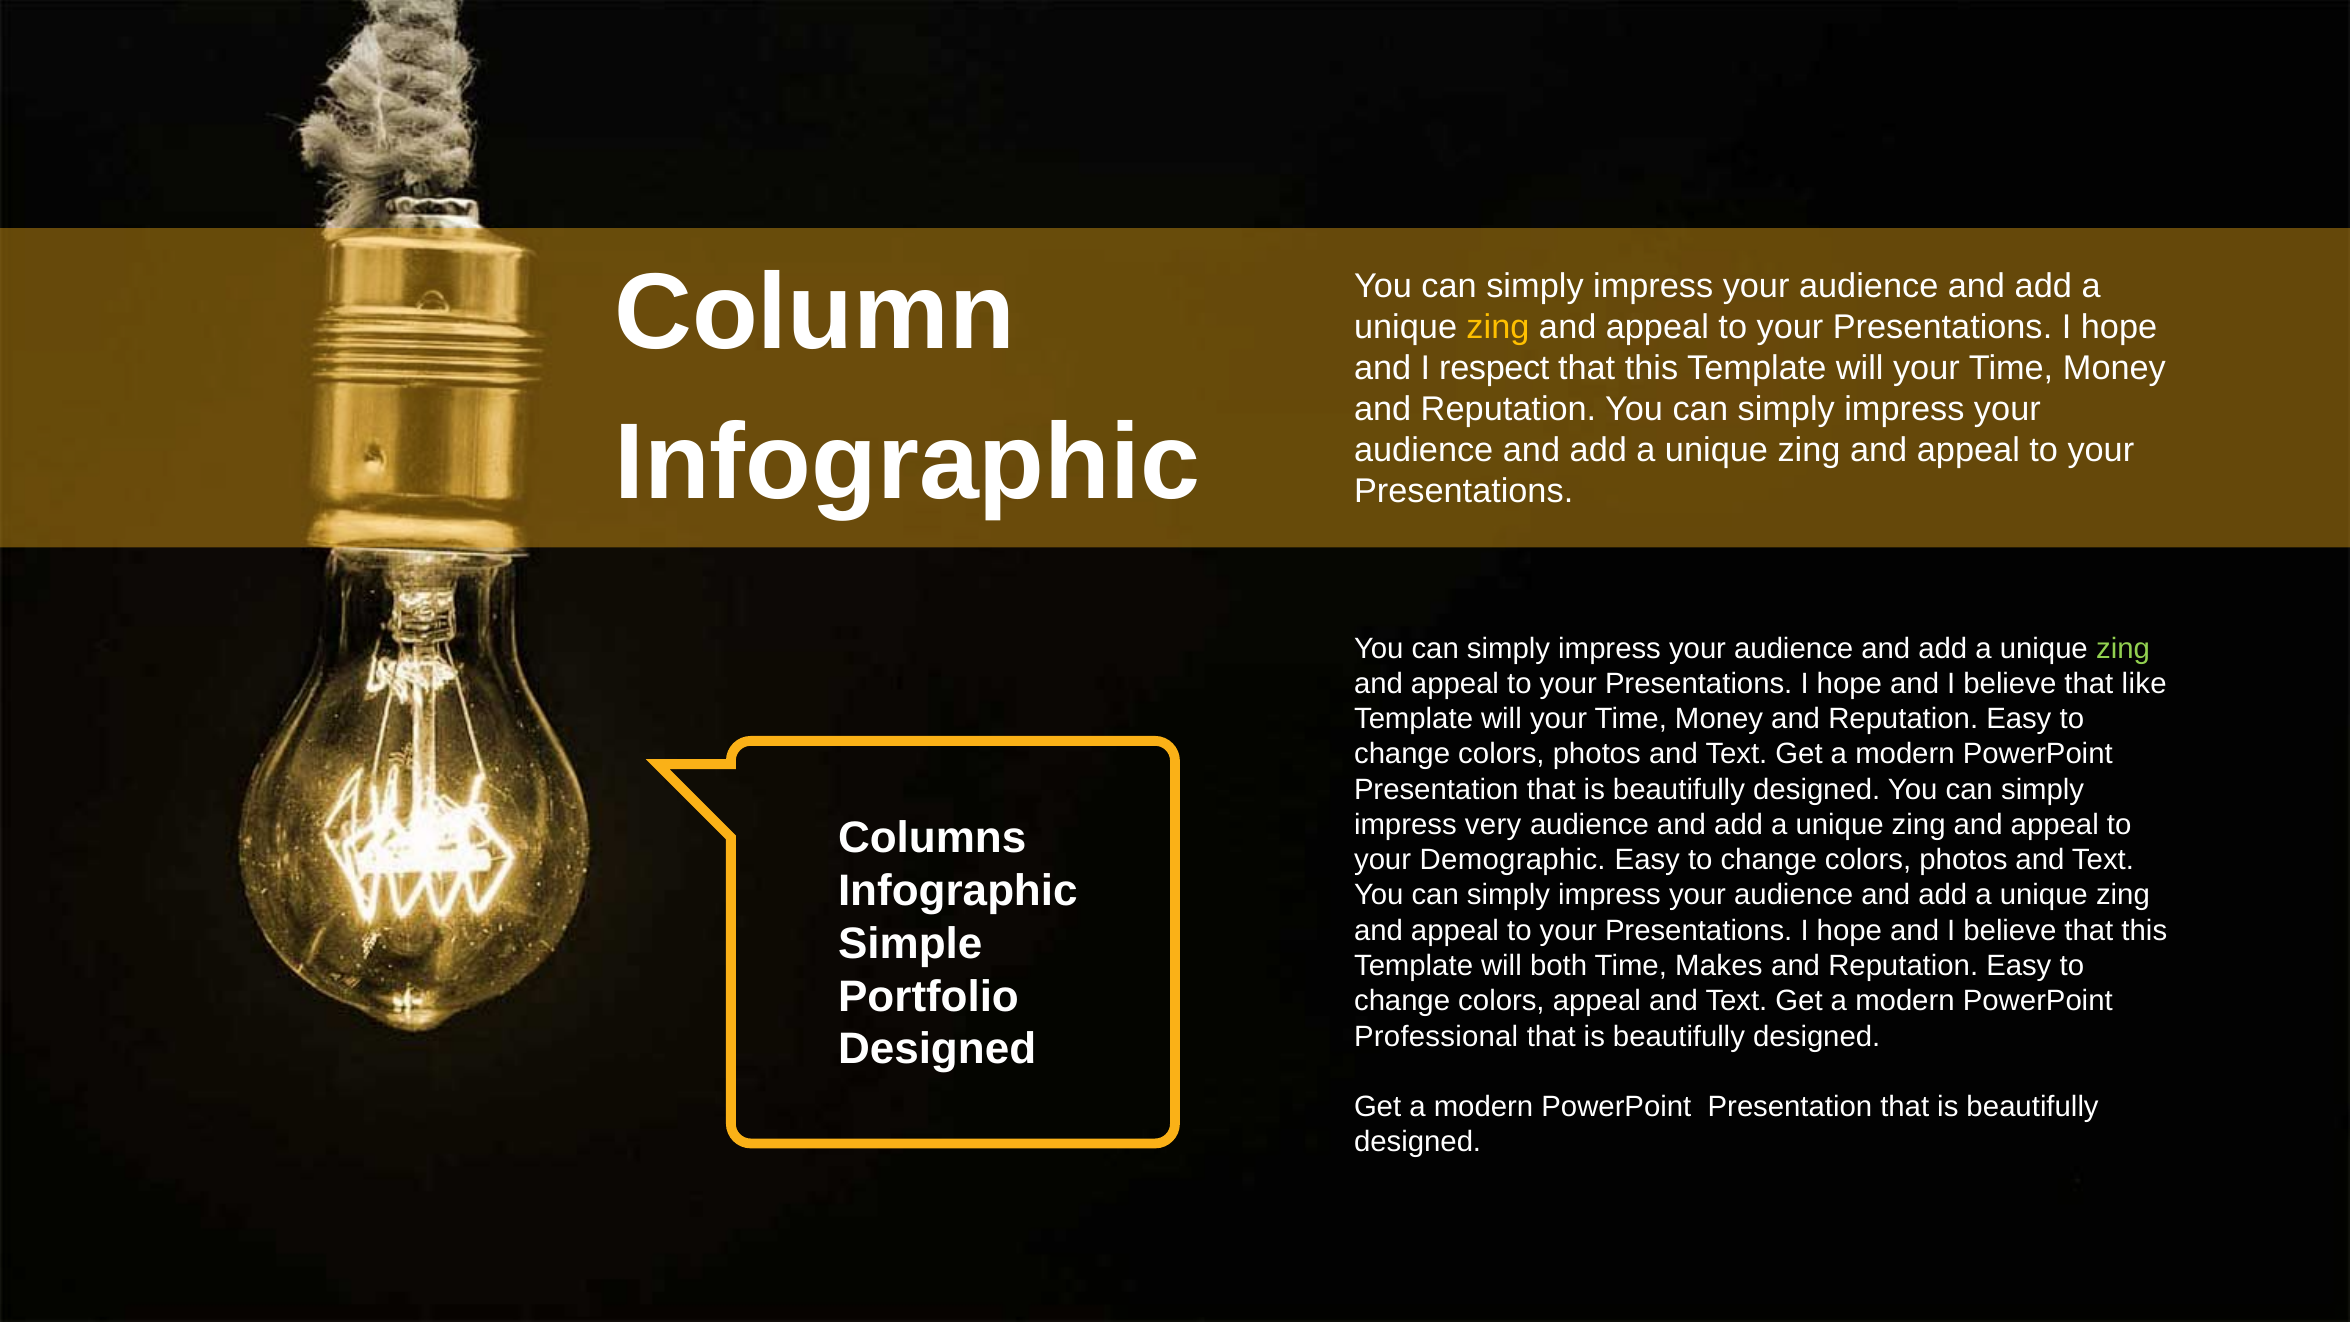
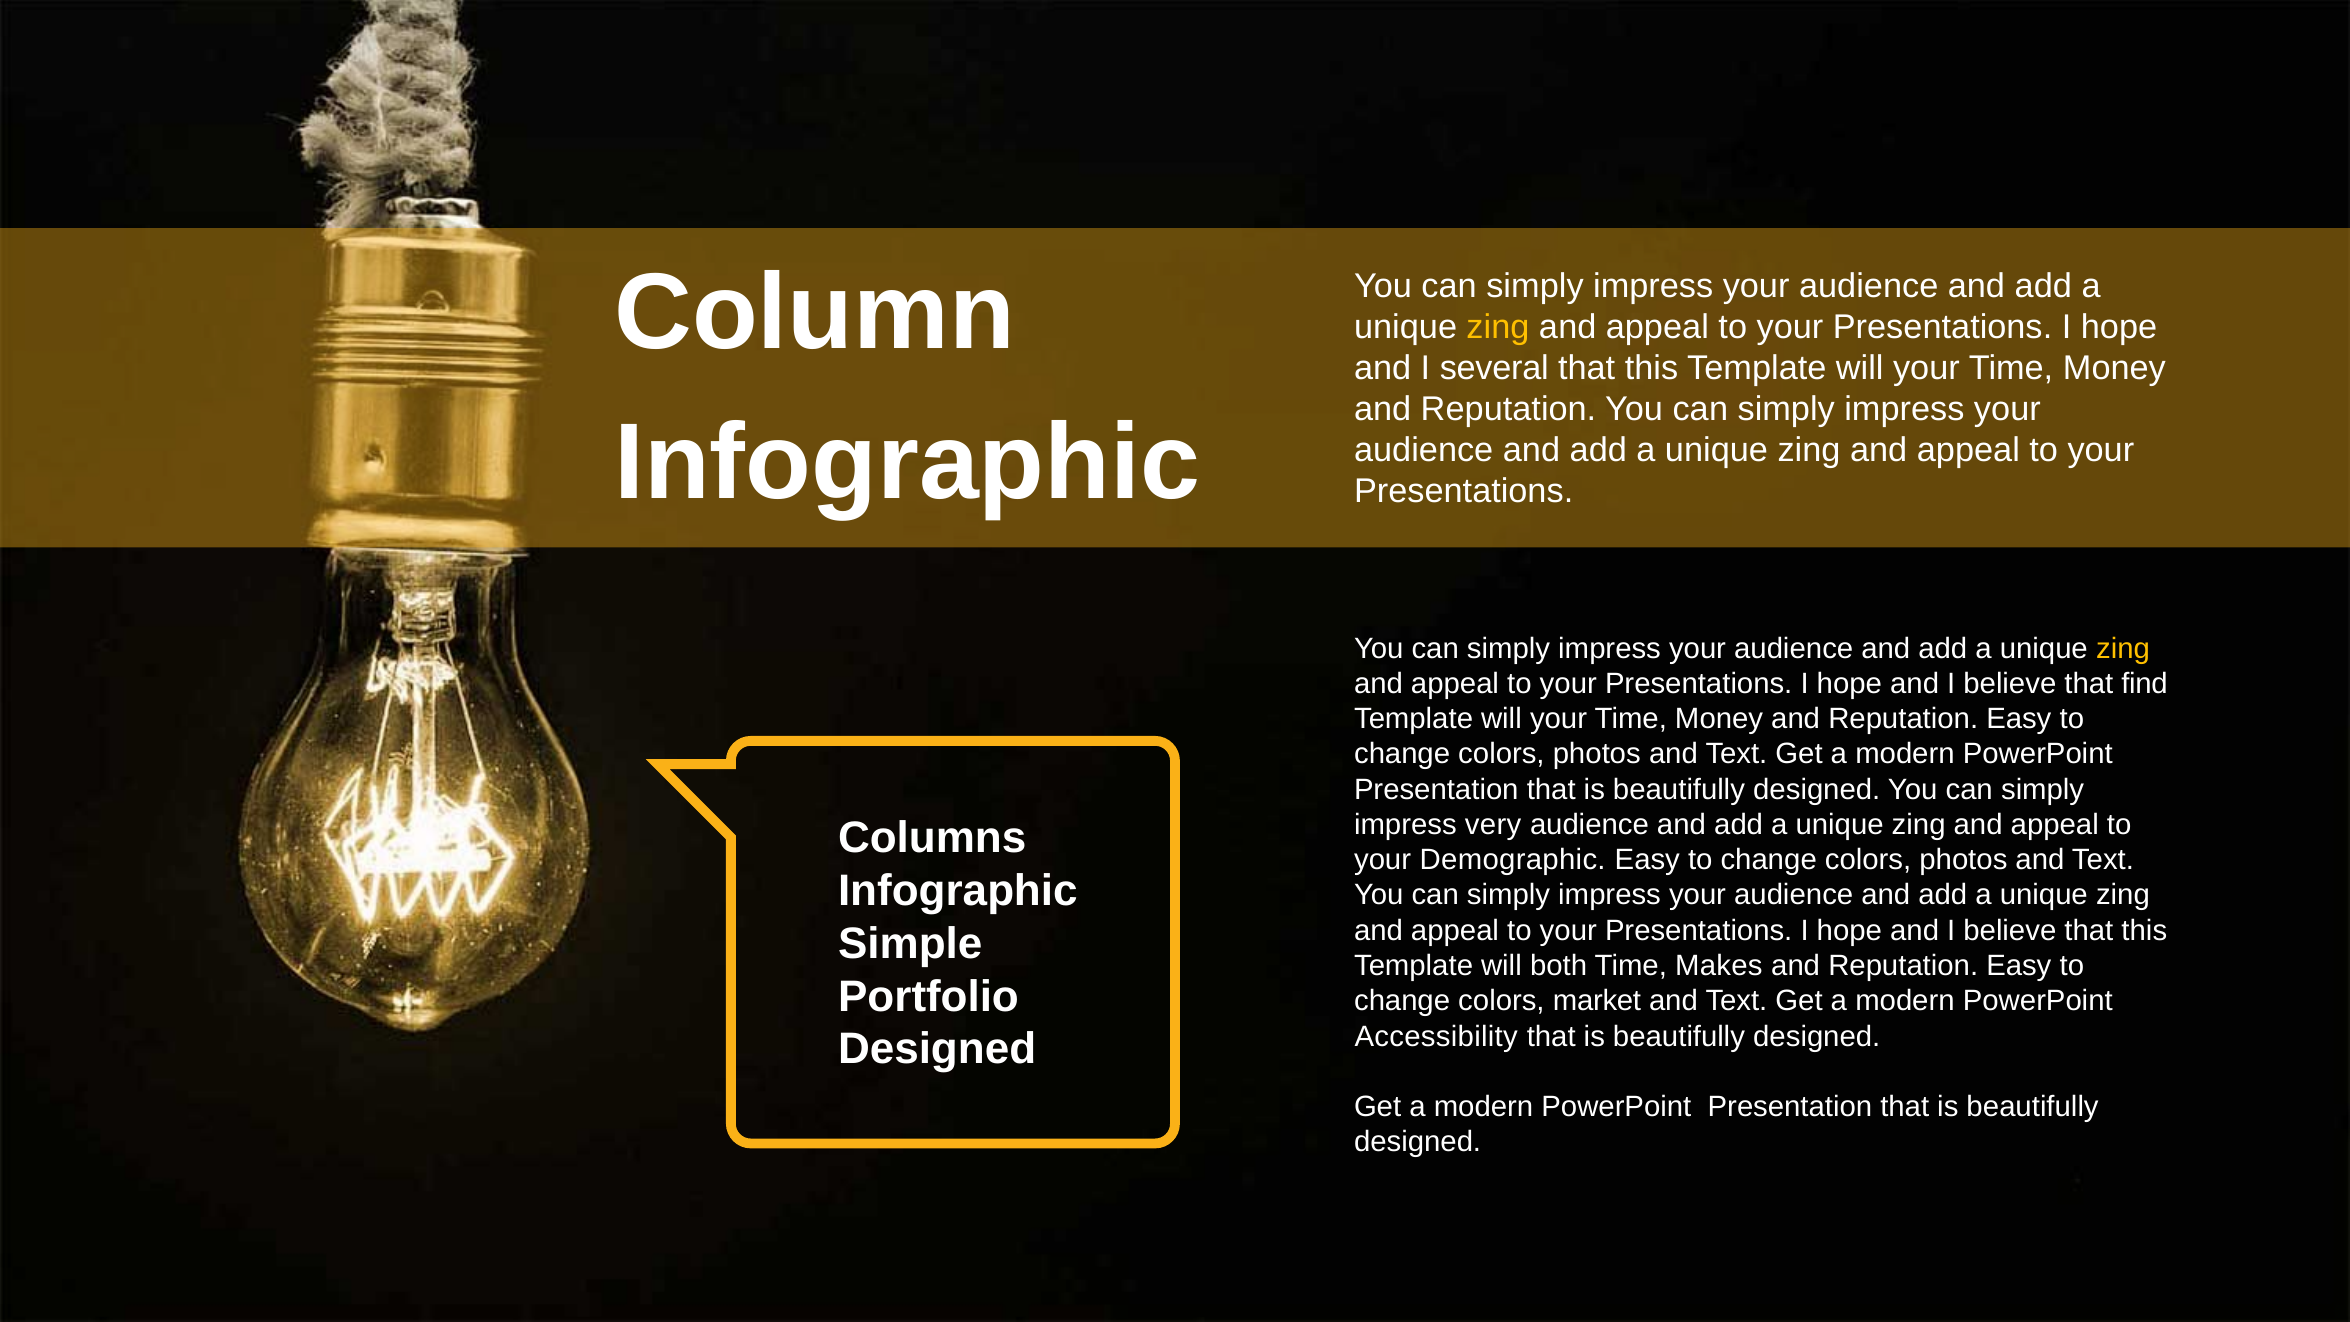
respect: respect -> several (1494, 368)
zing colour: light green -> yellow (2123, 648)
like: like -> find (2144, 684)
colors appeal: appeal -> market (1597, 1001)
Professional: Professional -> Accessibility (1436, 1036)
